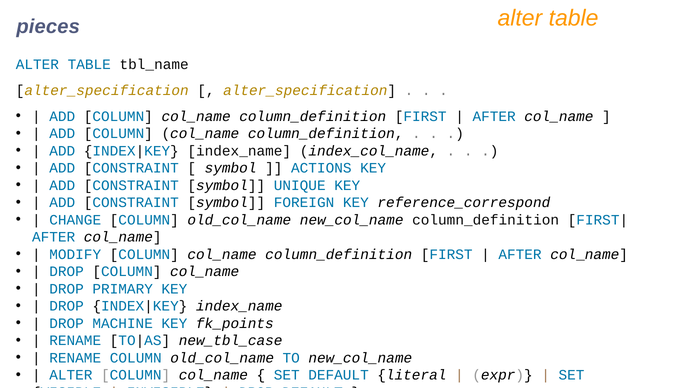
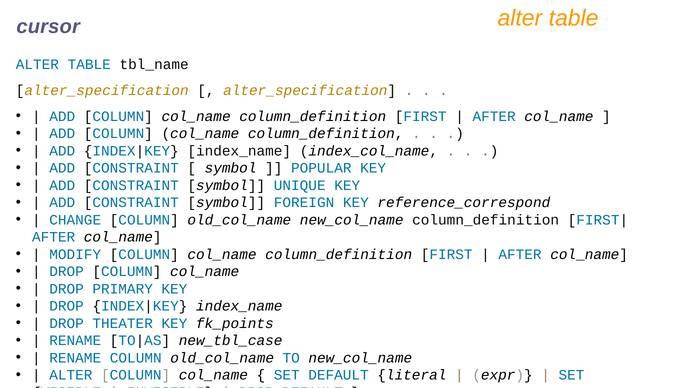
pieces: pieces -> cursor (48, 27)
ACTIONS: ACTIONS -> POPULAR (321, 168)
MACHINE: MACHINE -> THEATER (123, 324)
